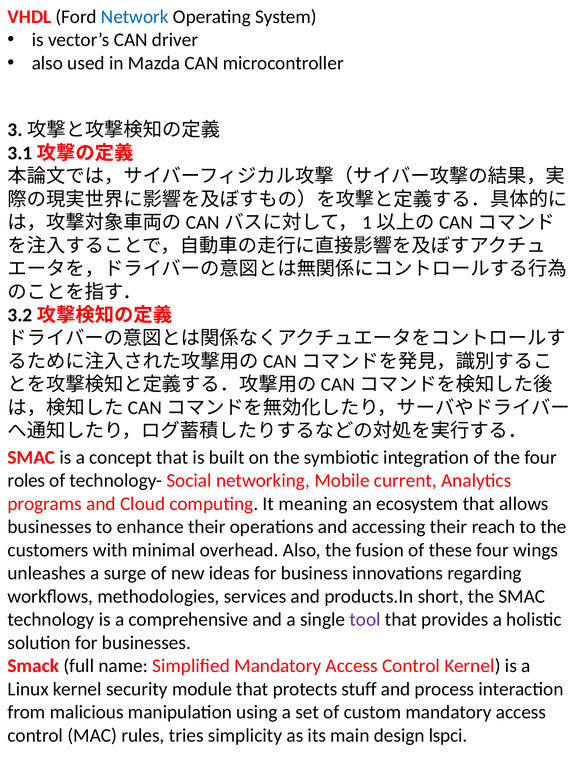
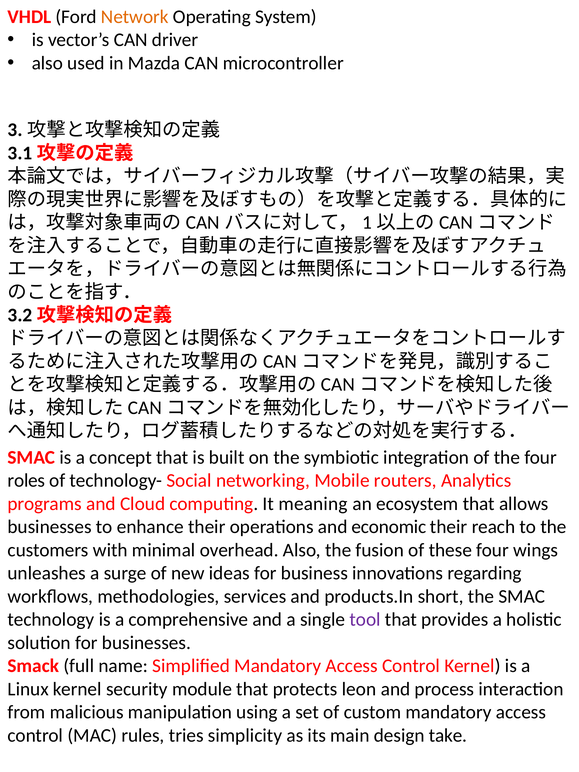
Network colour: blue -> orange (135, 17)
current: current -> routers (405, 481)
accessing: accessing -> economic (389, 527)
stuff: stuff -> leon (359, 689)
lspci: lspci -> take (448, 735)
